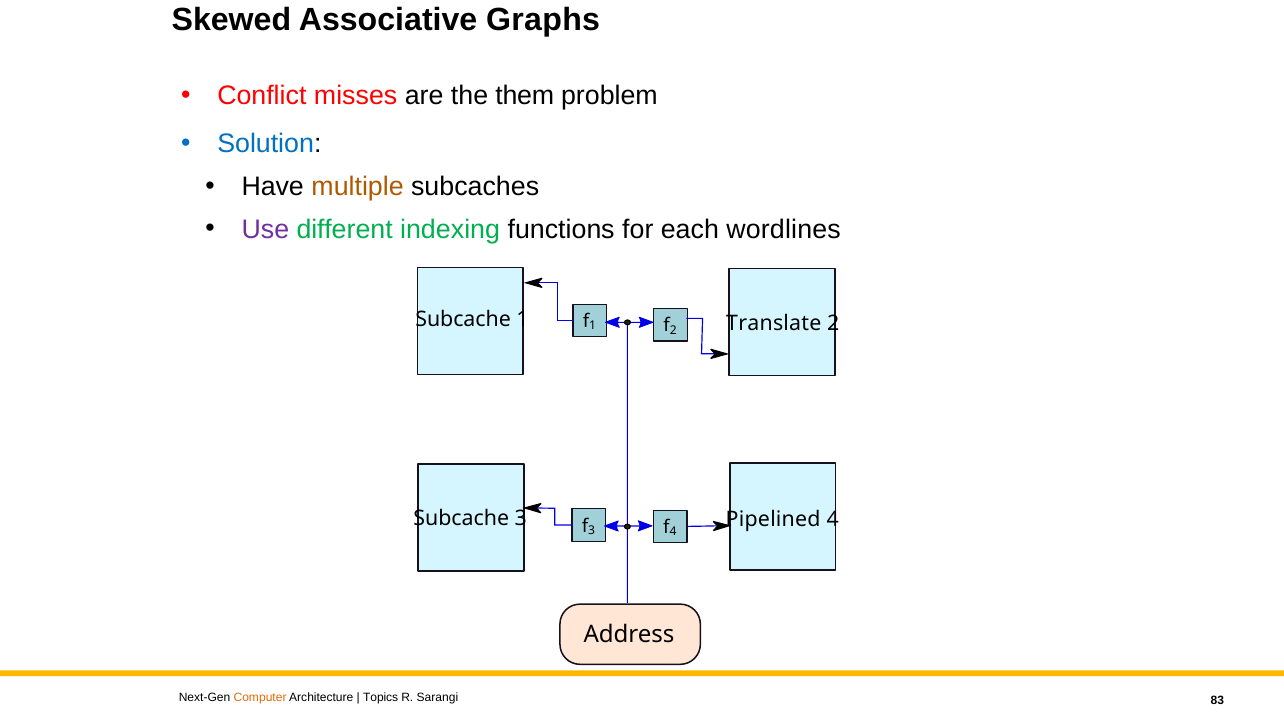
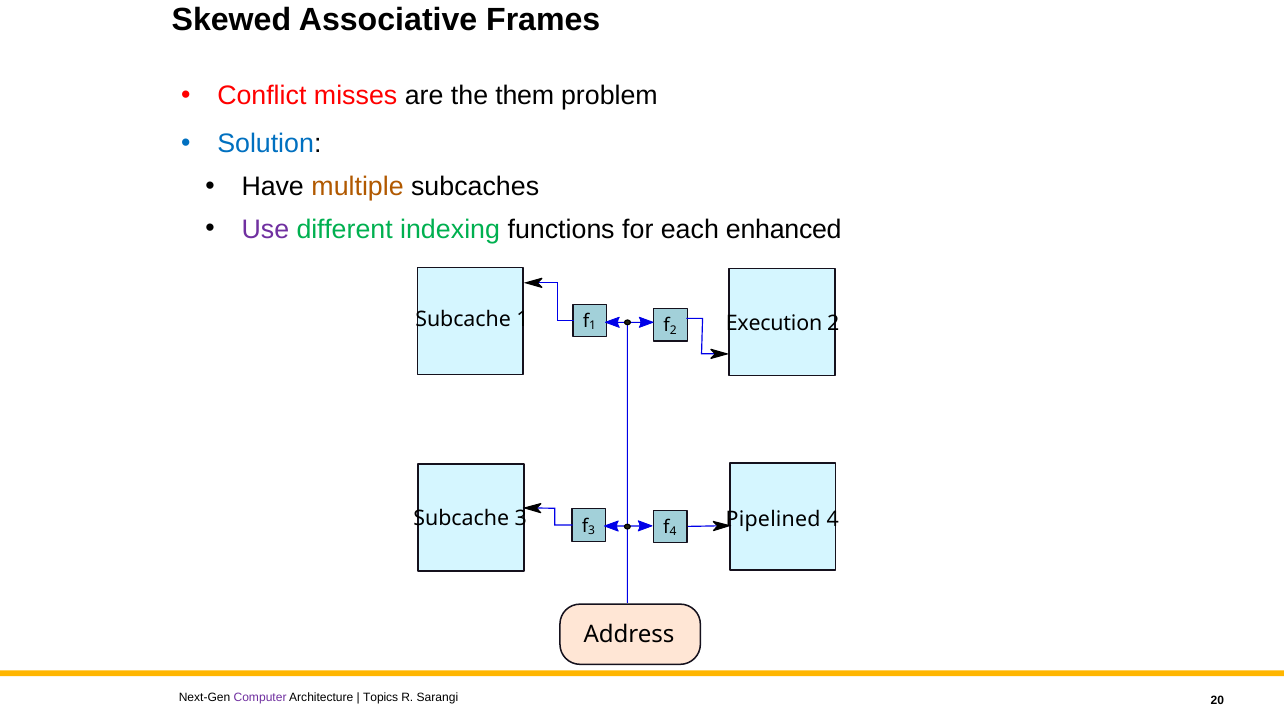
Graphs: Graphs -> Frames (543, 20)
wordlines: wordlines -> enhanced (784, 230)
Translate: Translate -> Execution (774, 324)
Computer colour: orange -> purple (260, 698)
83: 83 -> 20 (1217, 700)
